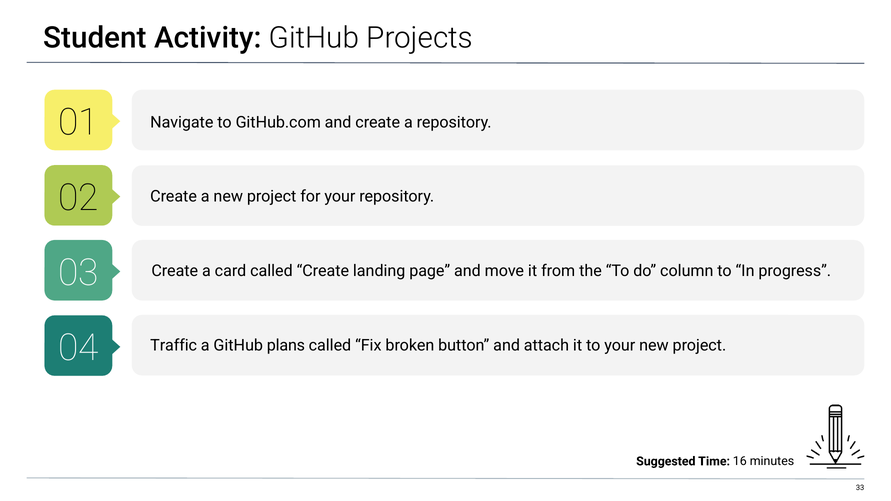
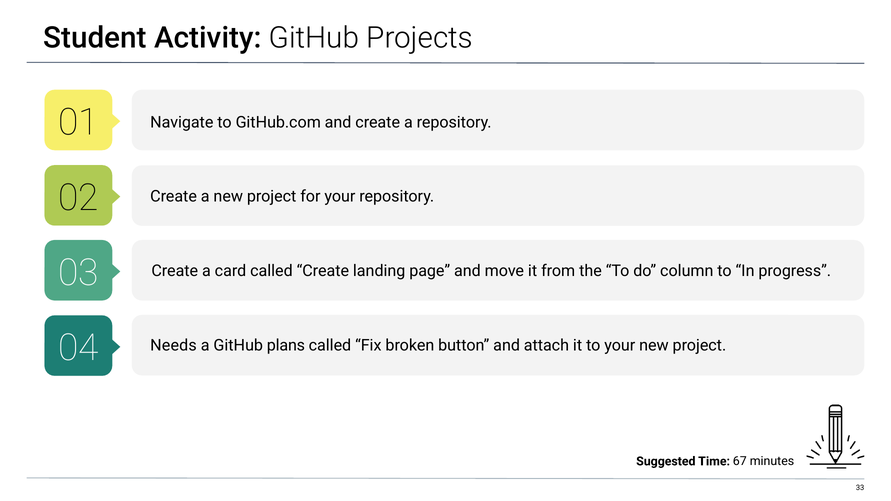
Traffic: Traffic -> Needs (174, 346)
16: 16 -> 67 (740, 461)
